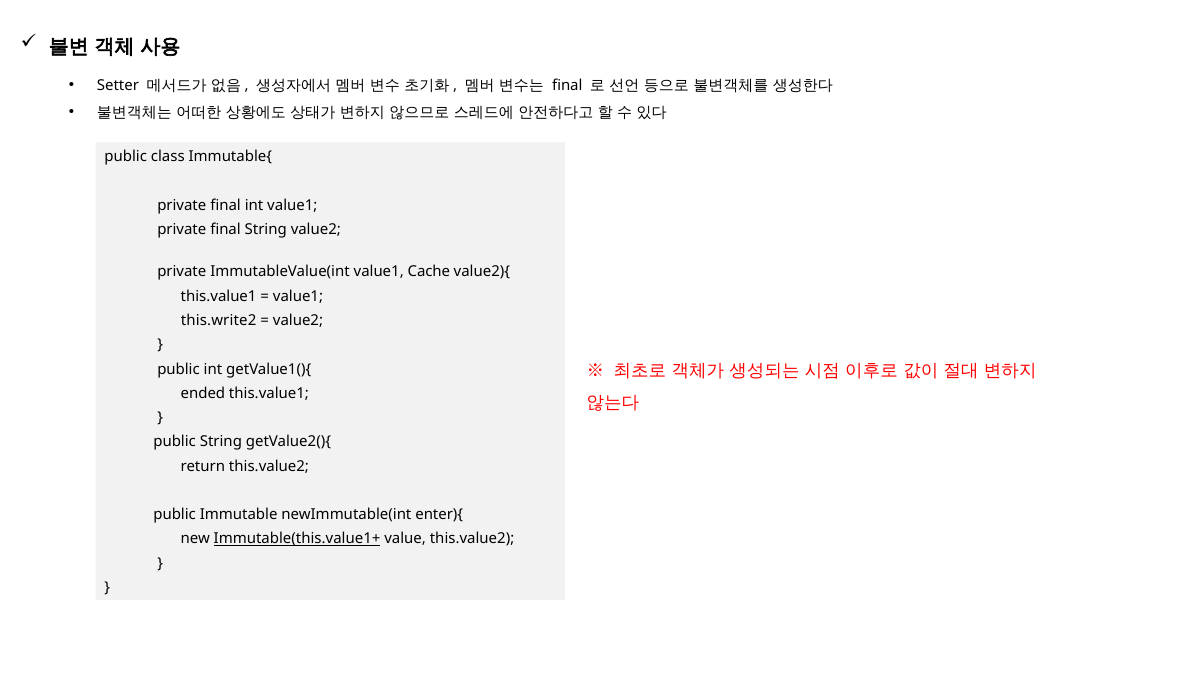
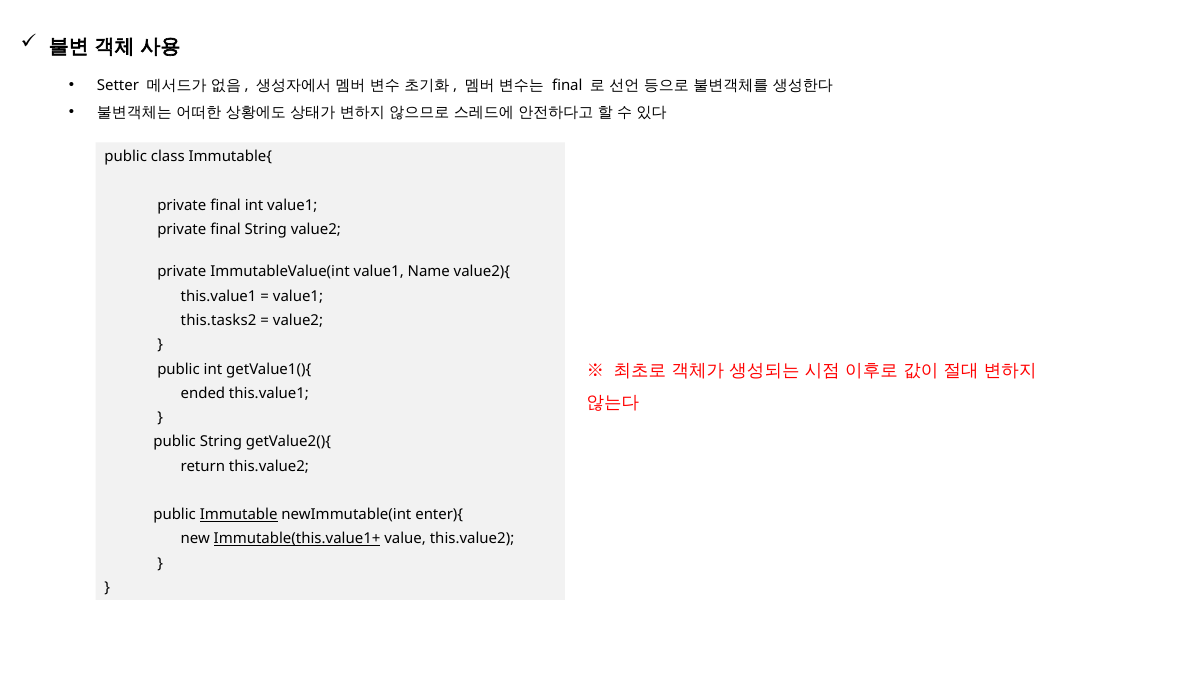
Cache: Cache -> Name (429, 272)
this.write2: this.write2 -> this.tasks2 (219, 320)
Immutable underline: none -> present (239, 514)
